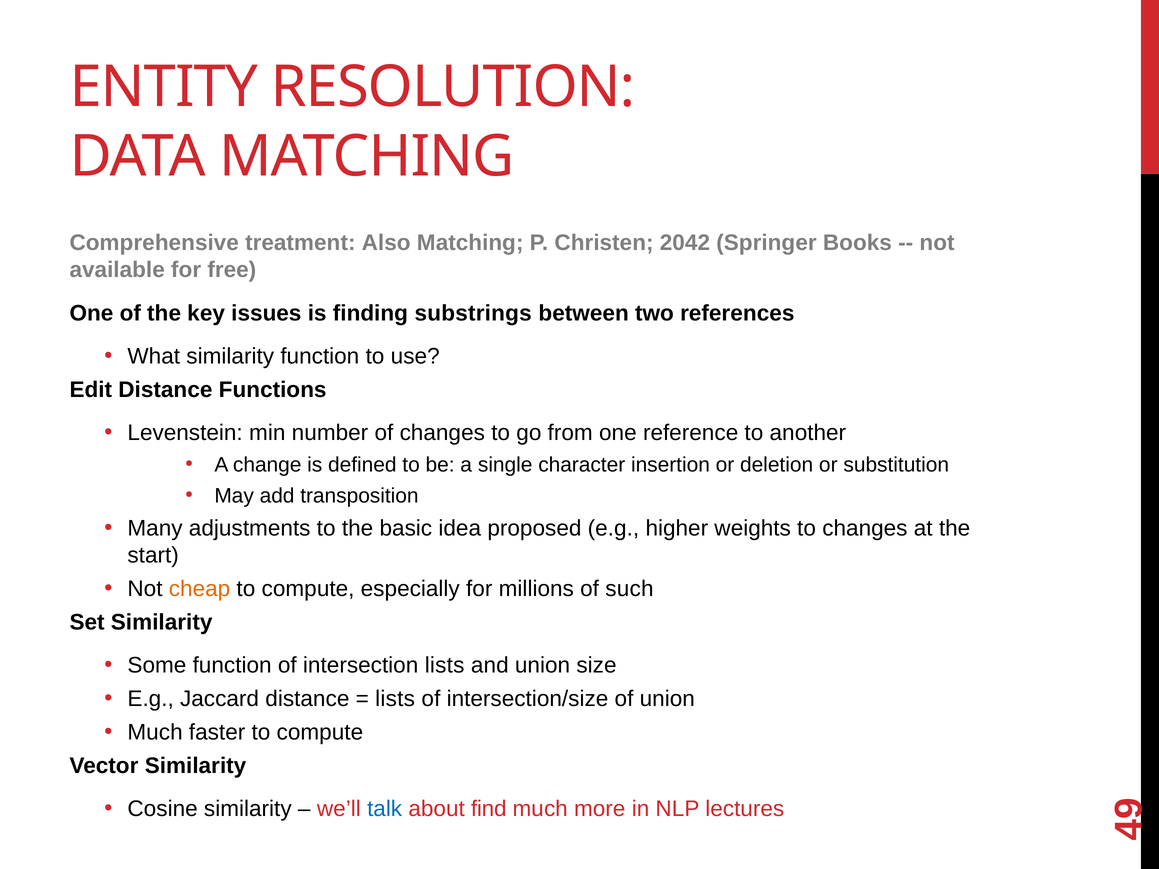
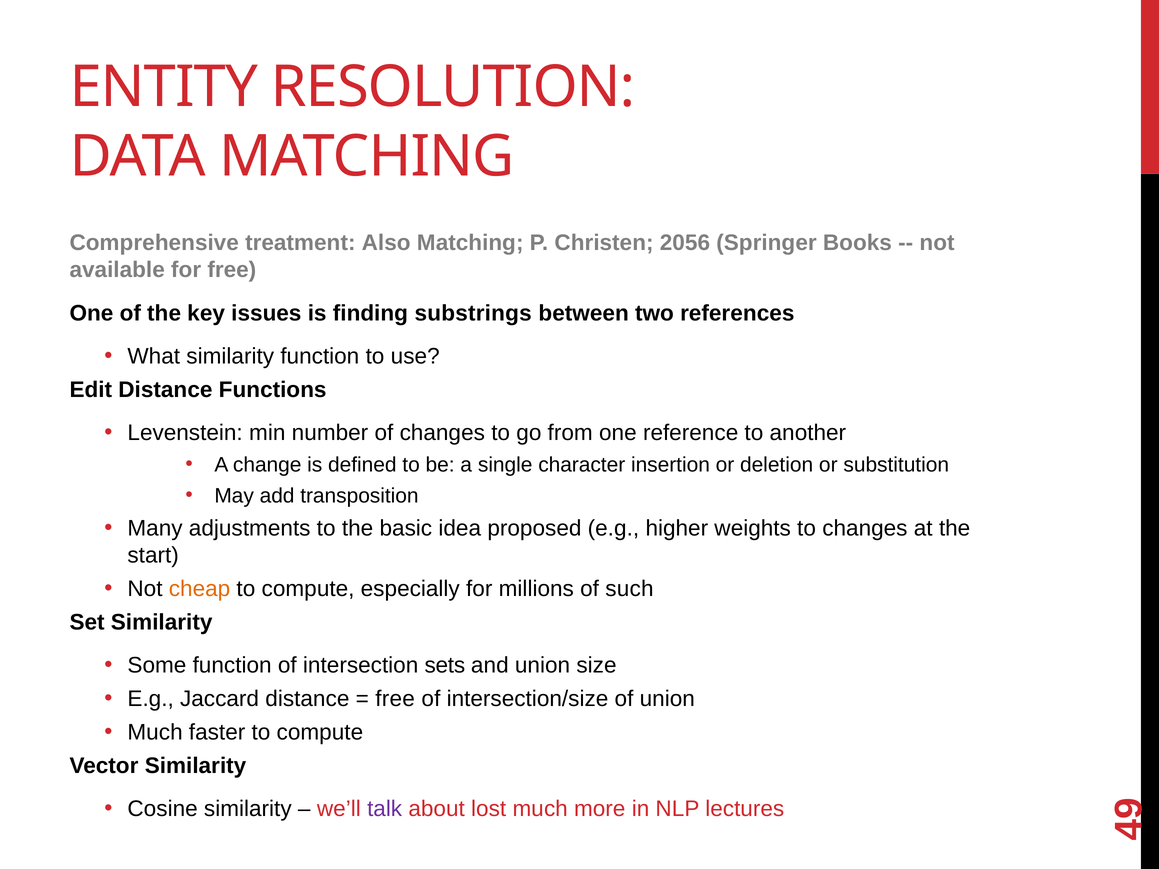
2042: 2042 -> 2056 (685, 243)
intersection lists: lists -> sets (445, 666)
lists: lists -> free (395, 699)
talk colour: blue -> purple (385, 809)
find: find -> lost (489, 809)
